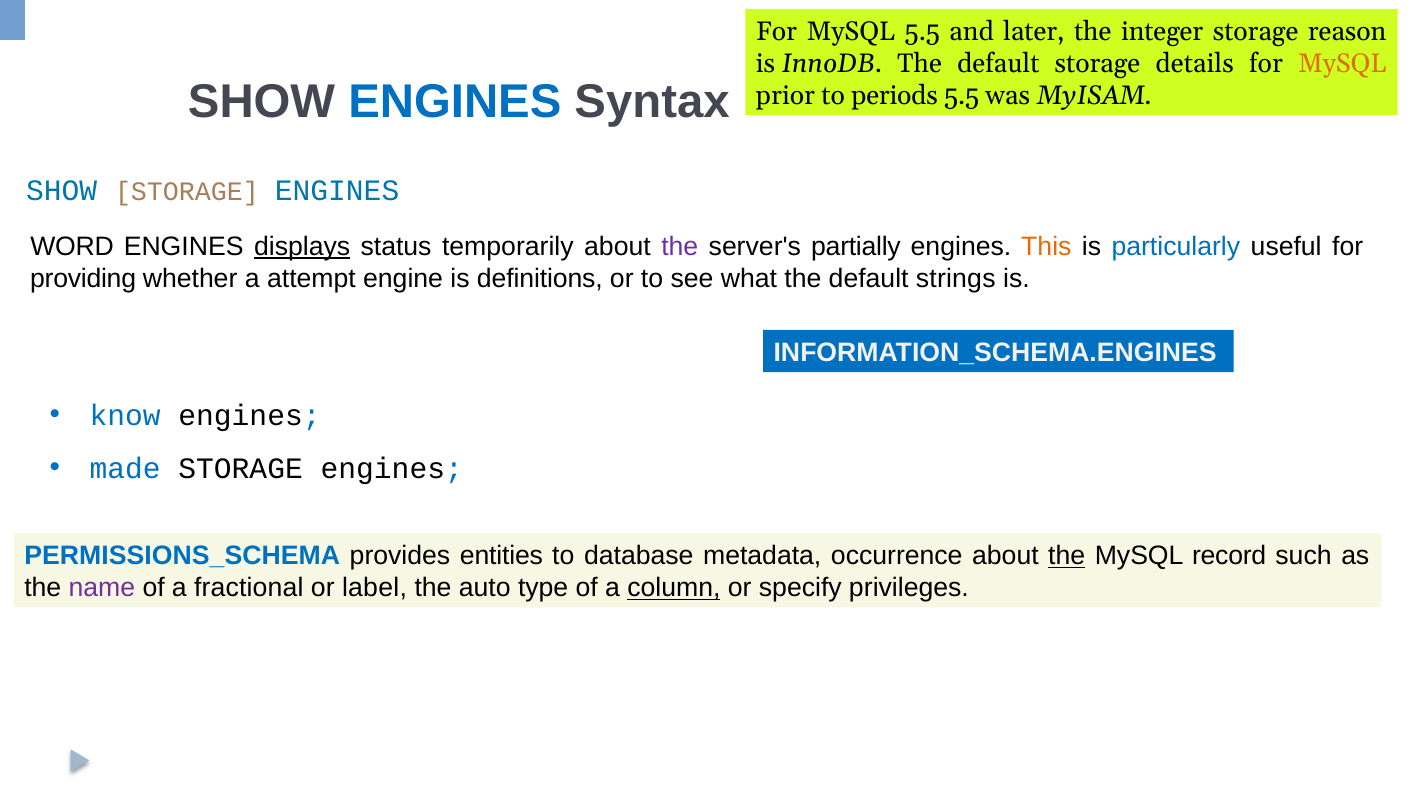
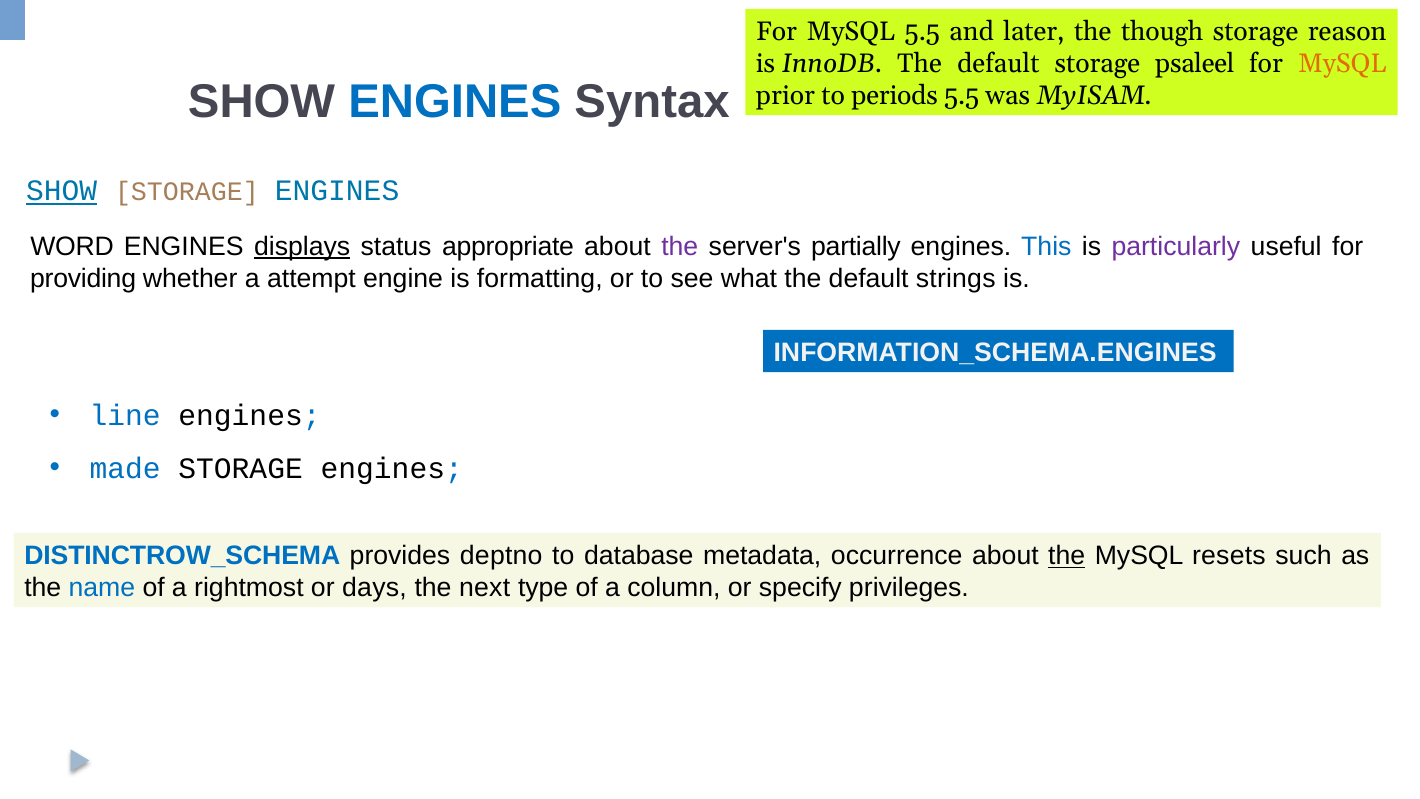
integer: integer -> though (1162, 32)
details: details -> psaleel (1195, 64)
SHOW underline: none -> present (62, 191)
temporarily: temporarily -> appropriate (508, 246)
This colour: orange -> blue (1046, 246)
particularly colour: blue -> purple (1176, 246)
definitions: definitions -> formatting (540, 278)
know: know -> line (125, 415)
PERMISSIONS_SCHEMA: PERMISSIONS_SCHEMA -> DISTINCTROW_SCHEMA (182, 556)
entities: entities -> deptno (501, 556)
record: record -> resets (1229, 556)
name colour: purple -> blue (102, 588)
fractional: fractional -> rightmost (249, 588)
label: label -> days (374, 588)
auto: auto -> next (485, 588)
column underline: present -> none (674, 588)
